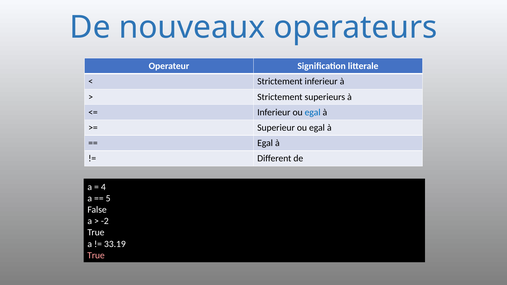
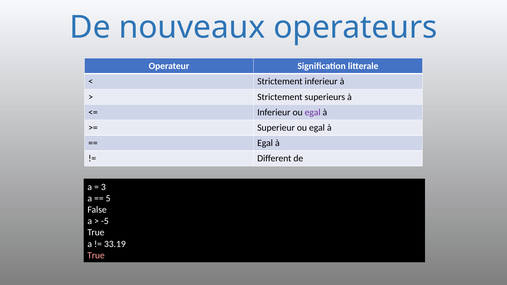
egal colour: blue -> purple (313, 112)
4: 4 -> 3 (103, 187)
-2: -2 -> -5 (105, 221)
